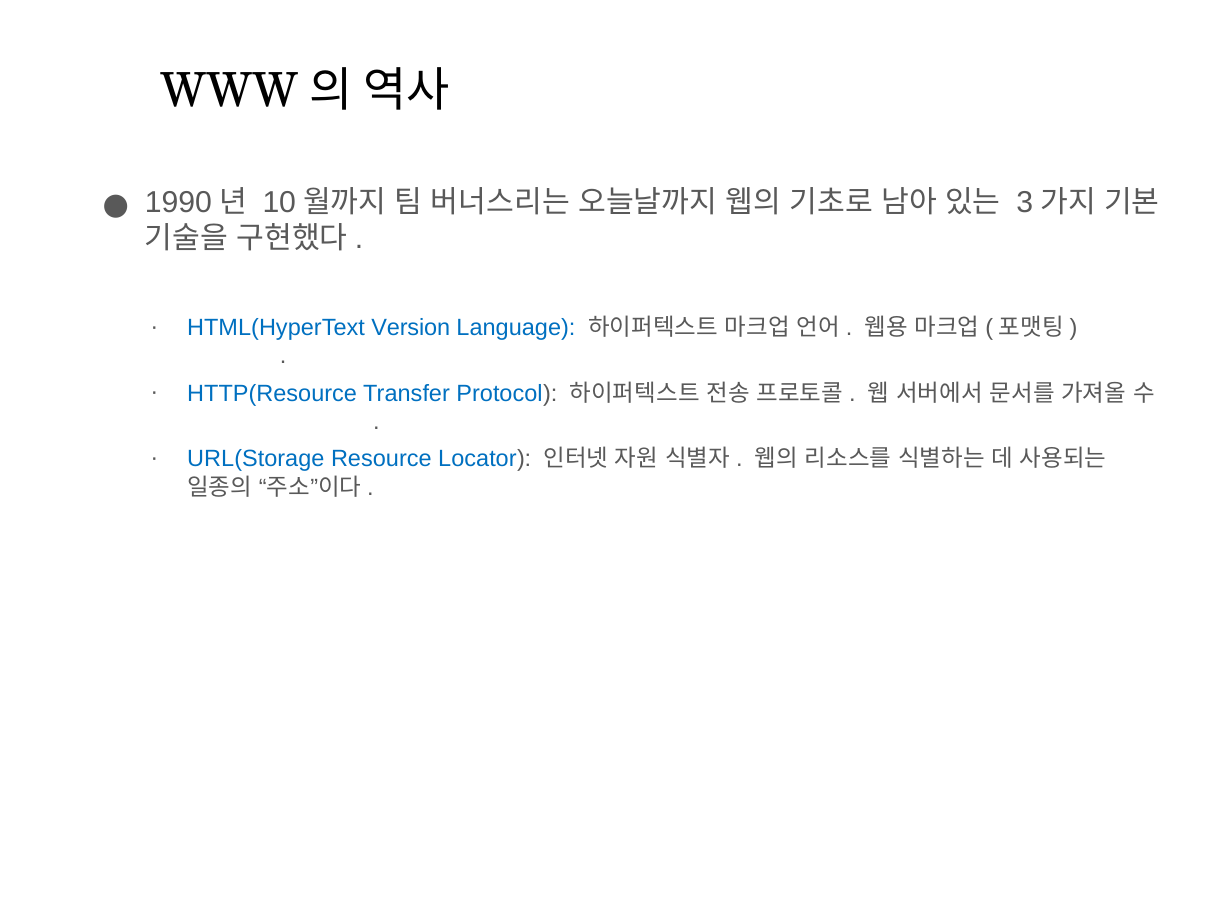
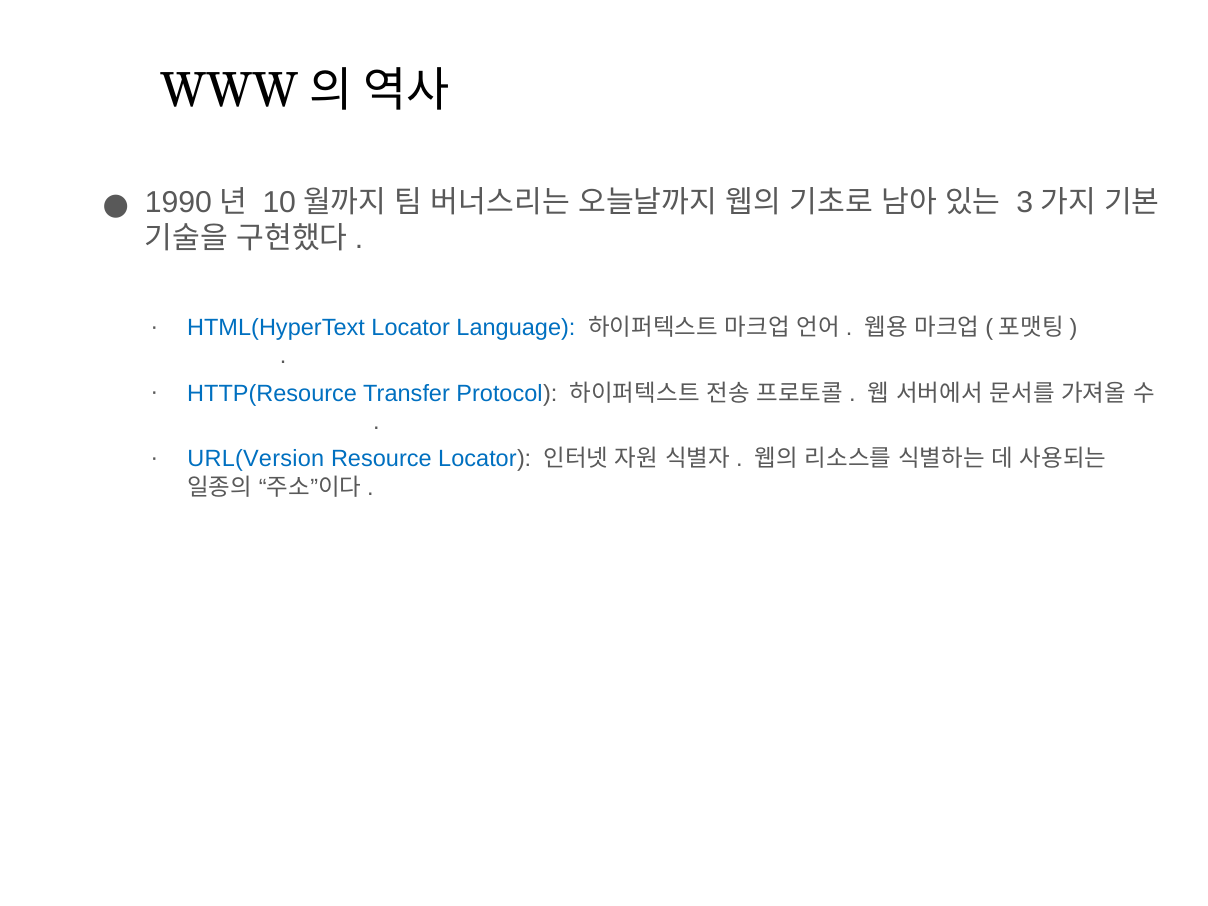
HTML(HyperText Version: Version -> Locator (411, 328)
URL(Storage: URL(Storage -> URL(Version (256, 459)
